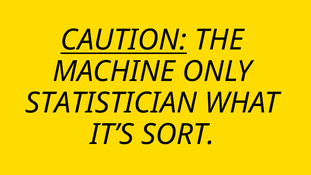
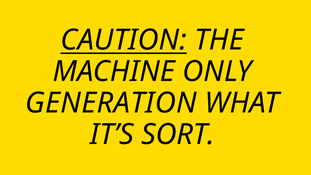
STATISTICIAN: STATISTICIAN -> GENERATION (111, 103)
